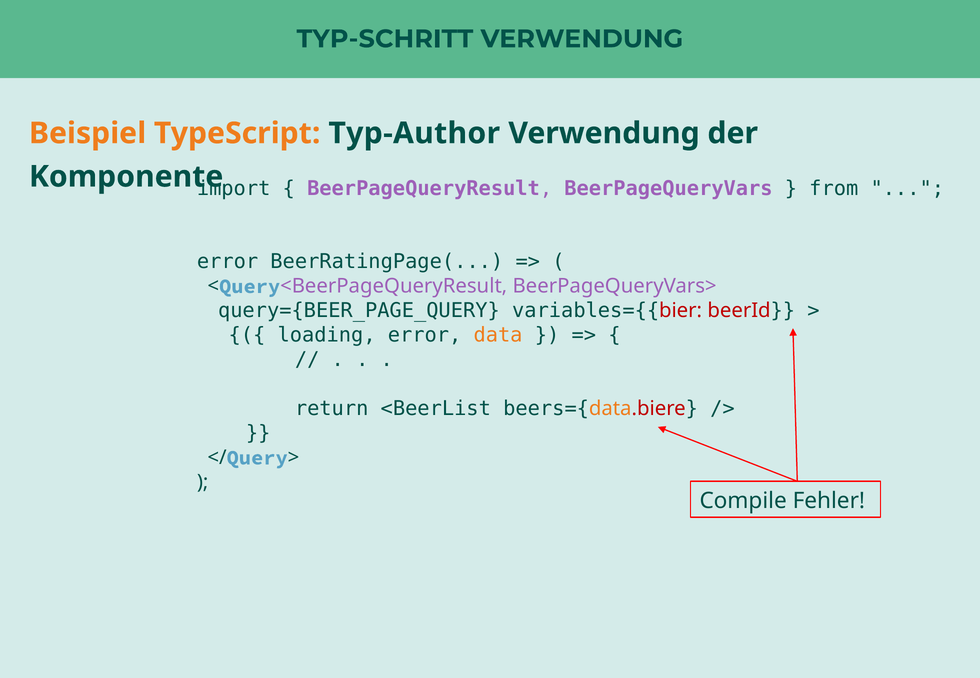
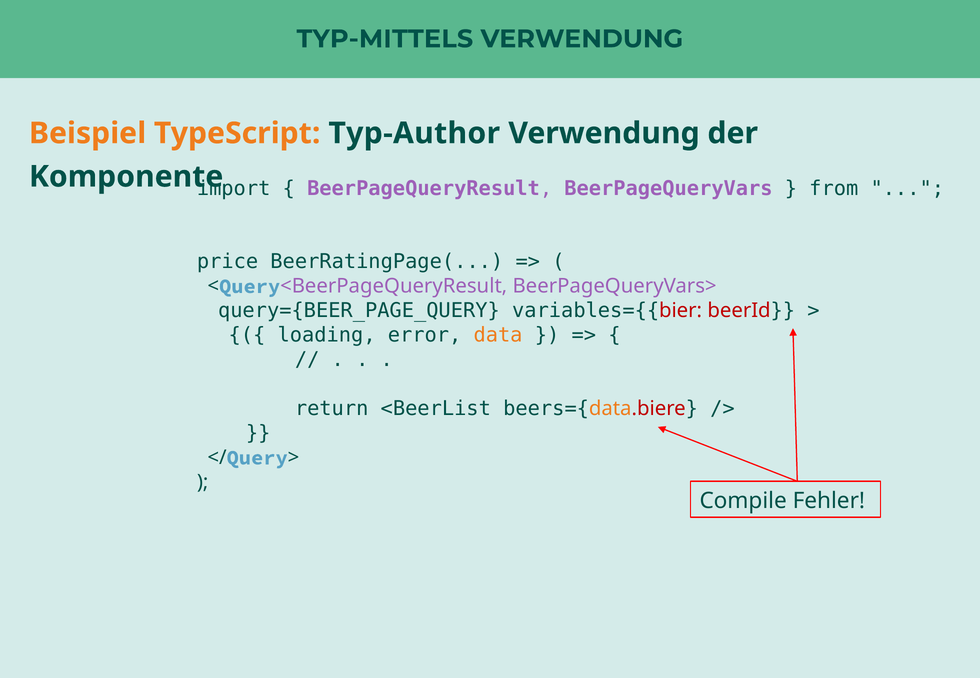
TYP-SCHRITT: TYP-SCHRITT -> TYP-MITTELS (385, 39)
error: error -> price (228, 262)
